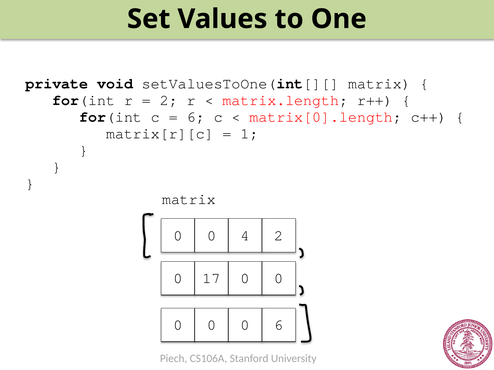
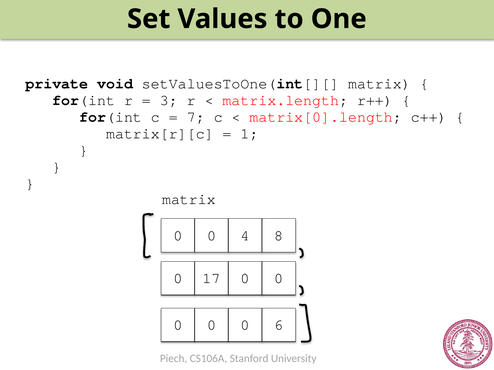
2: 2 -> 3 (169, 100)
6: 6 -> 7 (196, 117)
4 2: 2 -> 8 (279, 236)
